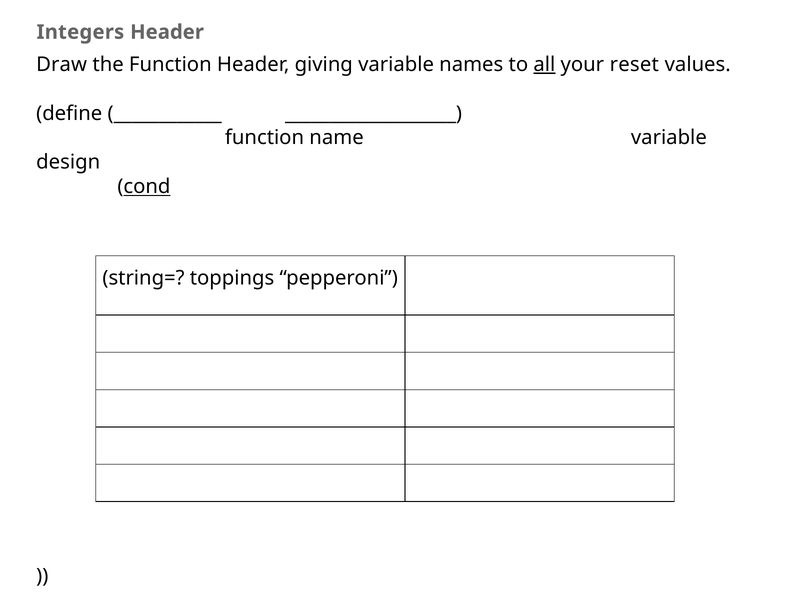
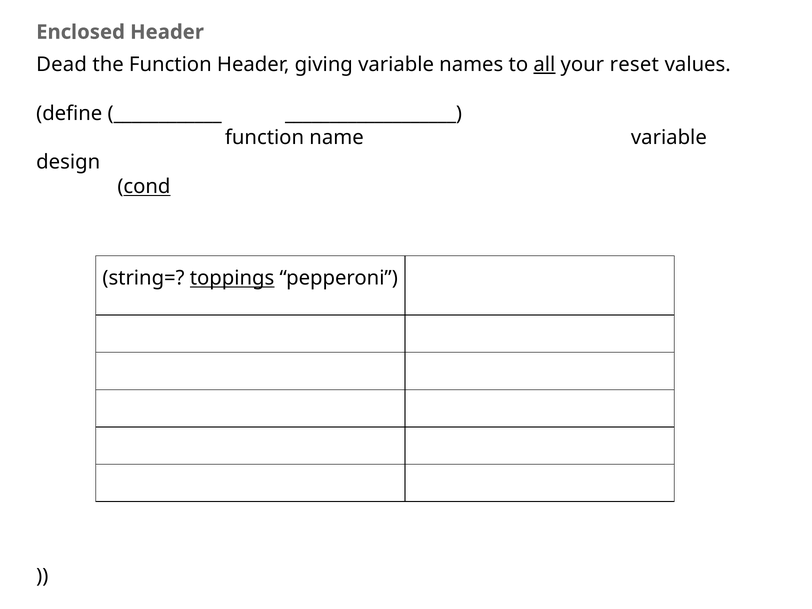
Integers: Integers -> Enclosed (81, 32)
Draw: Draw -> Dead (62, 65)
toppings underline: none -> present (232, 278)
